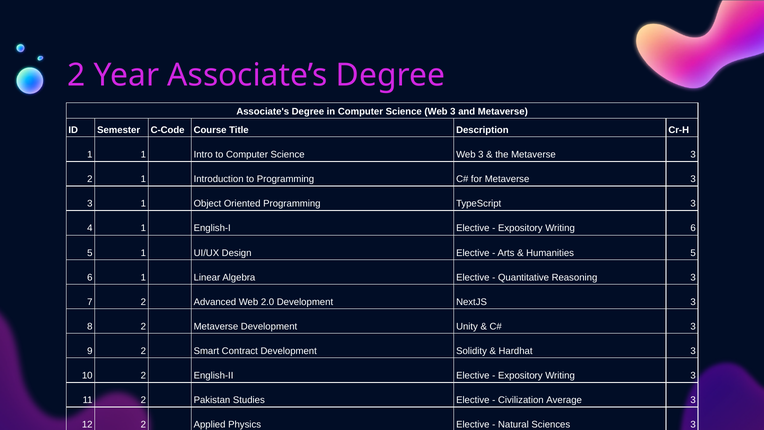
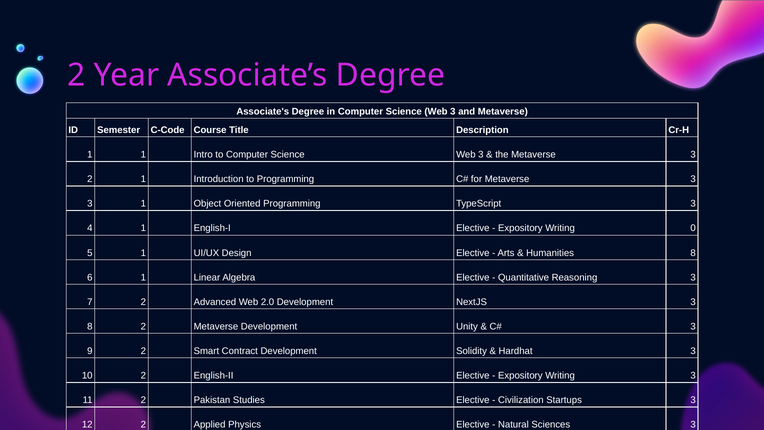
Writing 6: 6 -> 0 (693, 228)
Humanities 5: 5 -> 8 (693, 253)
Average: Average -> Startups (564, 400)
